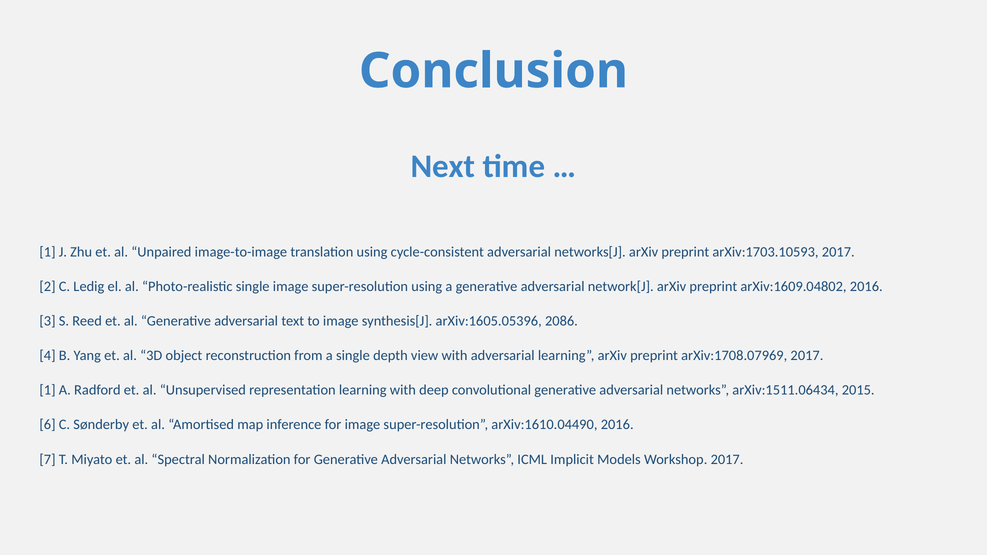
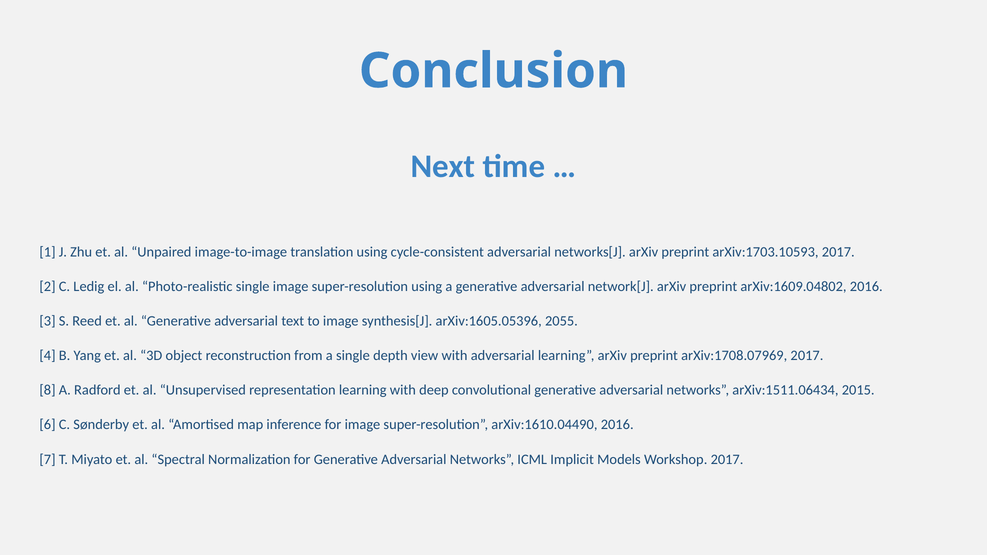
2086: 2086 -> 2055 (561, 321)
1: 1 -> 8 (48, 390)
